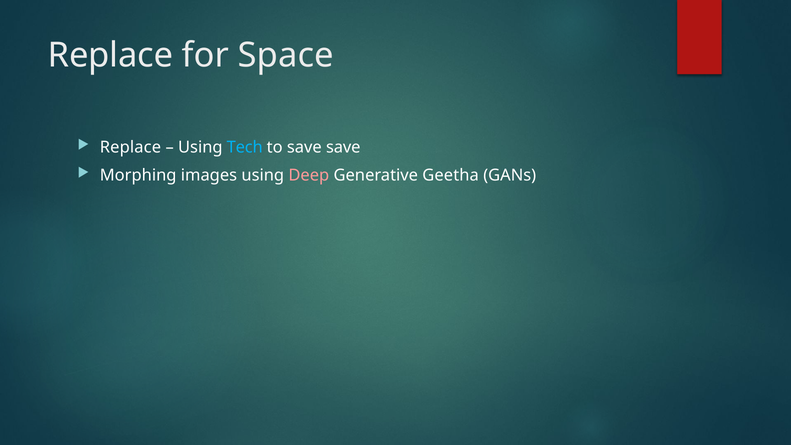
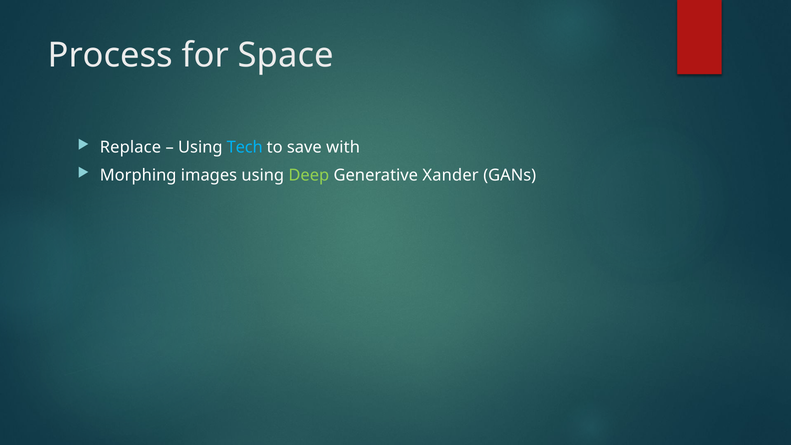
Replace: Replace -> Process (110, 56)
save save: save -> with (343, 147)
Deep colour: pink -> light green (309, 175)
Geetha: Geetha -> Xander (451, 175)
